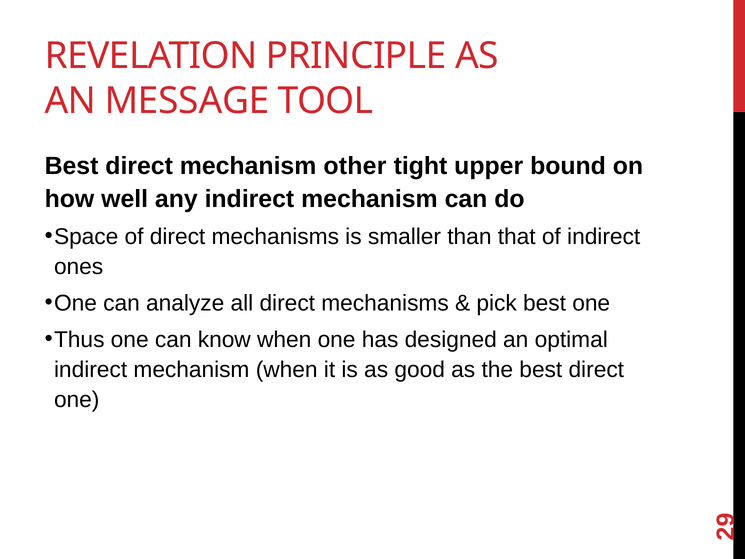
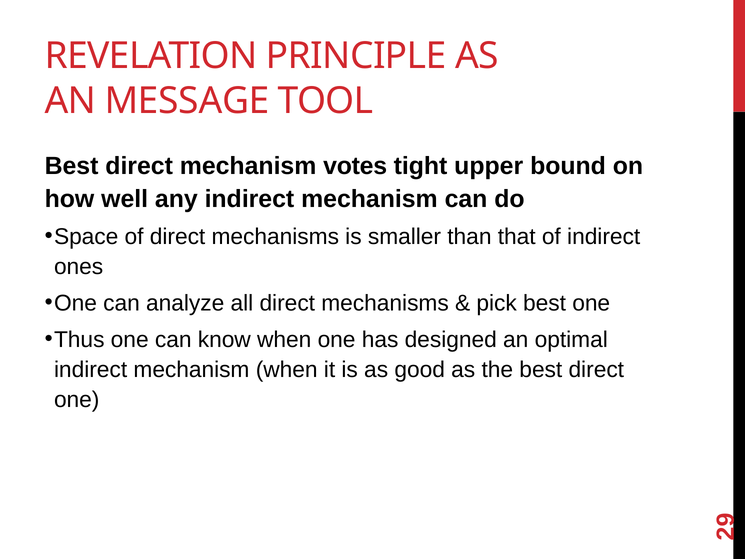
other: other -> votes (355, 166)
